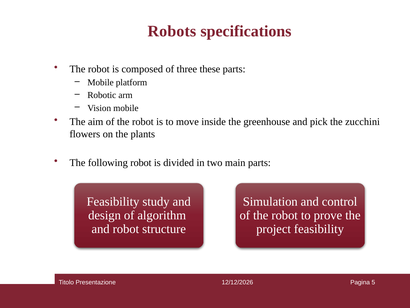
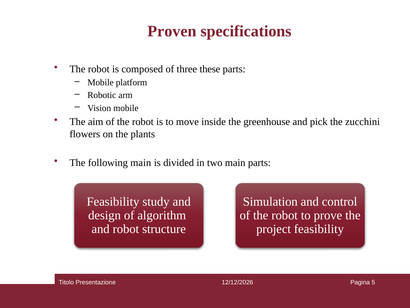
Robots: Robots -> Proven (172, 31)
following robot: robot -> main (141, 163)
